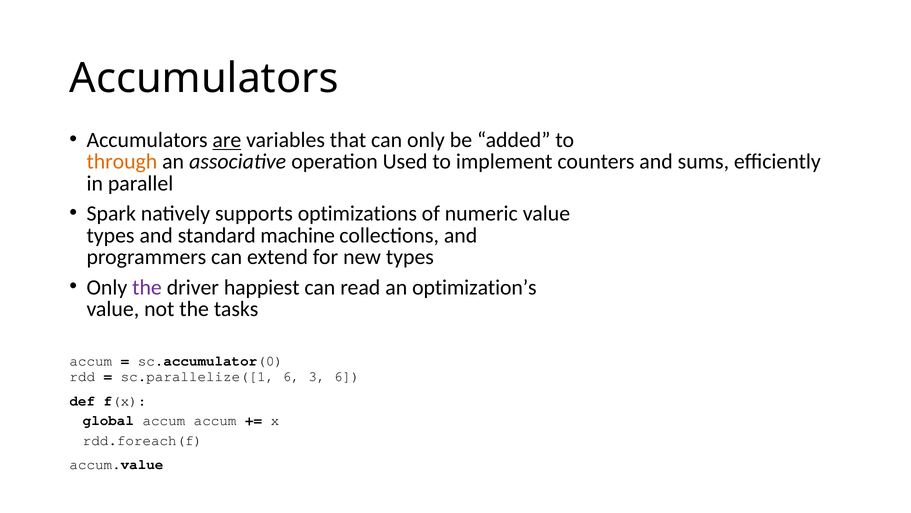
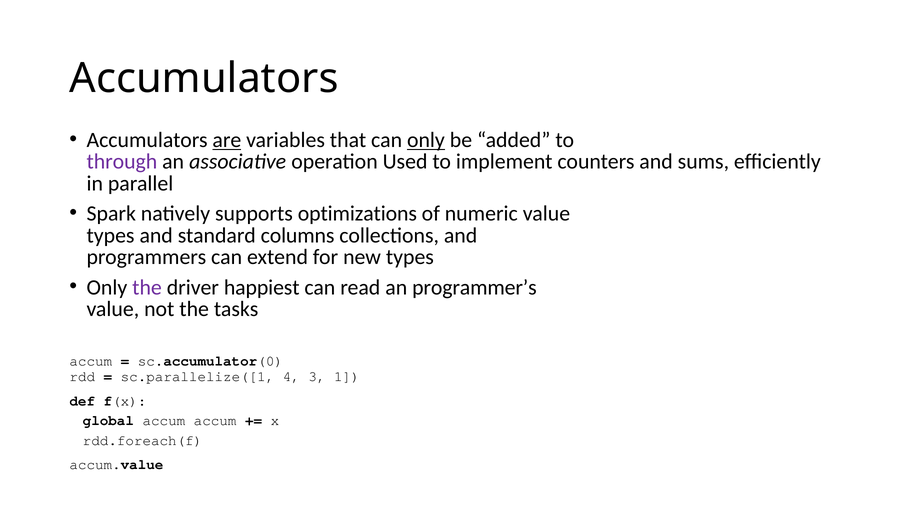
only underline: none -> present (426, 140)
through colour: orange -> purple (122, 162)
machine: machine -> columns (298, 235)
optimization’s: optimization’s -> programmer’s (474, 287)
sc.parallelize([1 6: 6 -> 4 (291, 376)
3 6: 6 -> 1 (347, 376)
